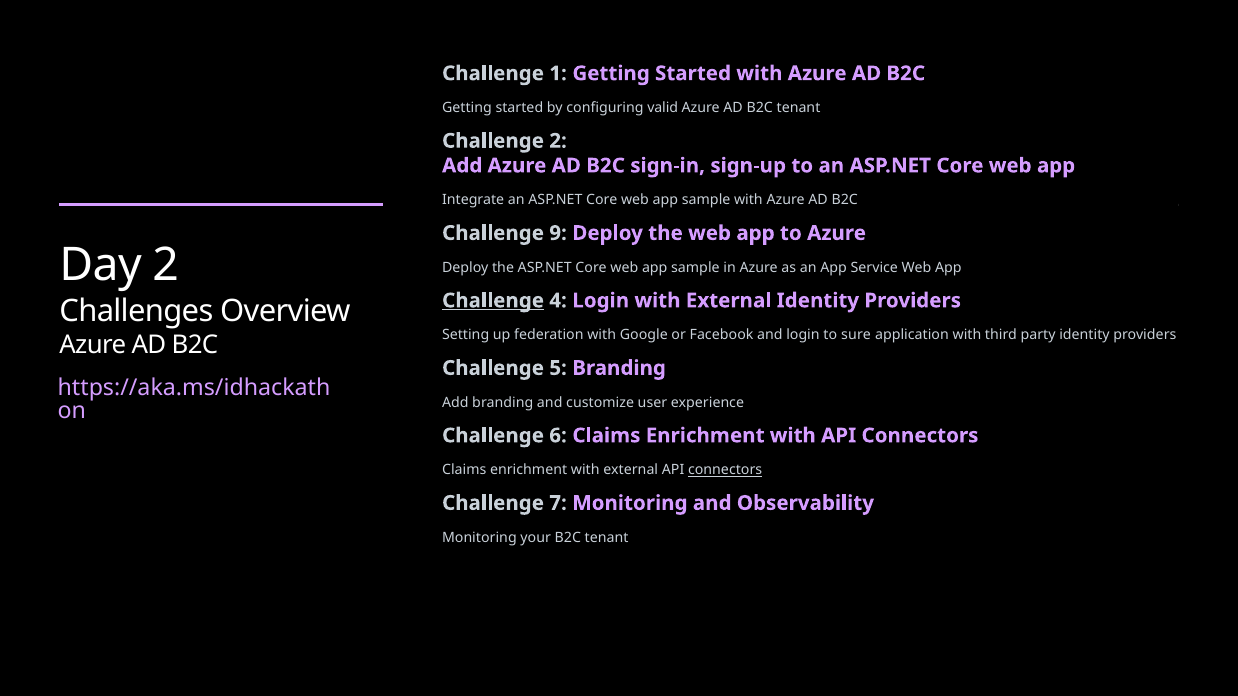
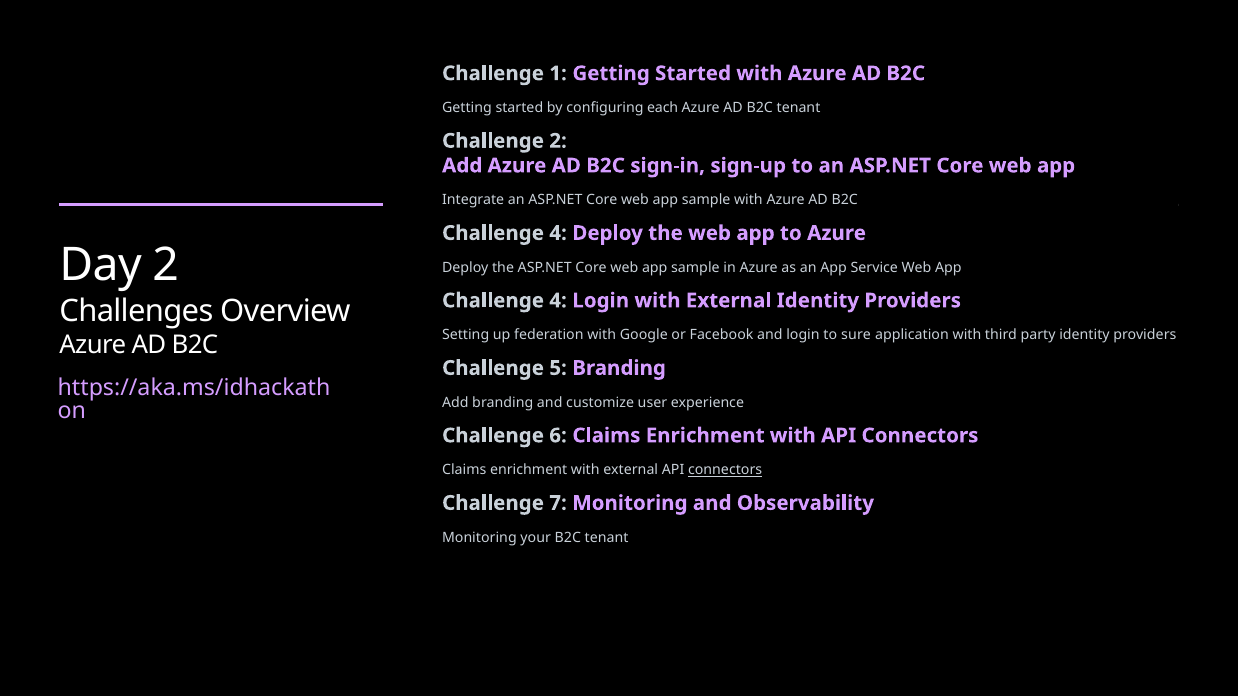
valid: valid -> each (663, 108)
9: 9 -> 4 (558, 233)
Challenge underline: present -> none (493, 301)
